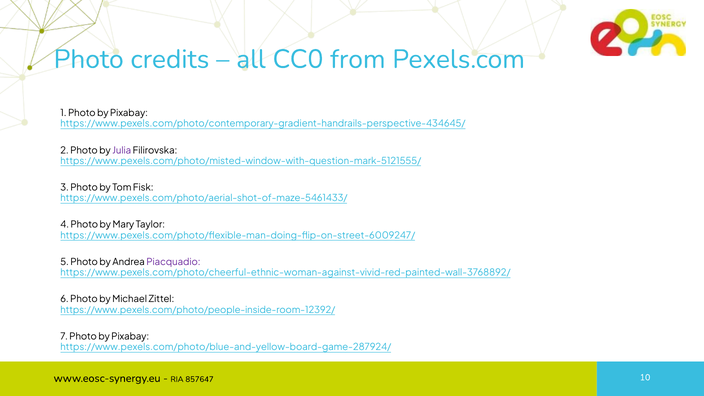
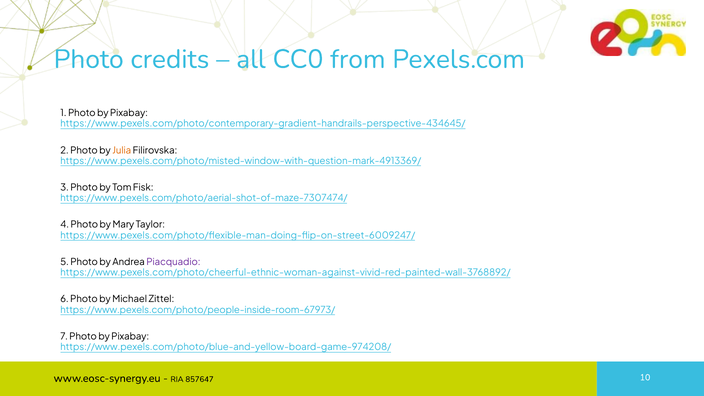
Julia colour: purple -> orange (122, 150)
https://www.pexels.com/photo/misted-window-with-question-mark-5121555/: https://www.pexels.com/photo/misted-window-with-question-mark-5121555/ -> https://www.pexels.com/photo/misted-window-with-question-mark-4913369/ (241, 161)
https://www.pexels.com/photo/aerial-shot-of-maze-5461433/: https://www.pexels.com/photo/aerial-shot-of-maze-5461433/ -> https://www.pexels.com/photo/aerial-shot-of-maze-7307474/ (204, 198)
https://www.pexels.com/photo/people-inside-room-12392/: https://www.pexels.com/photo/people-inside-room-12392/ -> https://www.pexels.com/photo/people-inside-room-67973/ (198, 310)
https://www.pexels.com/photo/blue-and-yellow-board-game-287924/: https://www.pexels.com/photo/blue-and-yellow-board-game-287924/ -> https://www.pexels.com/photo/blue-and-yellow-board-game-974208/ (226, 347)
